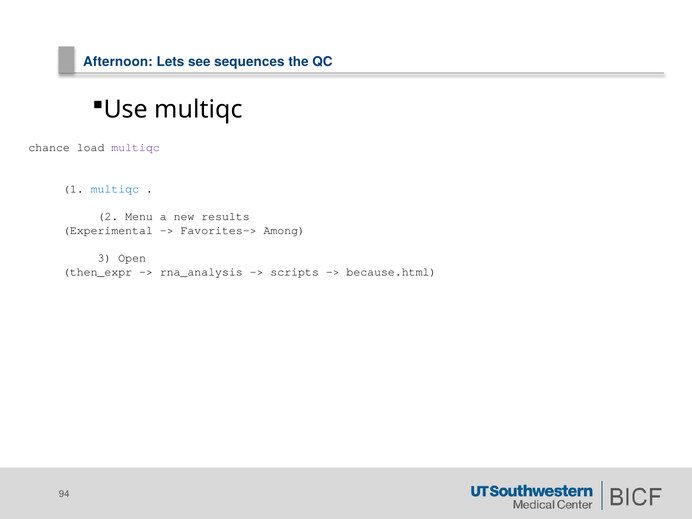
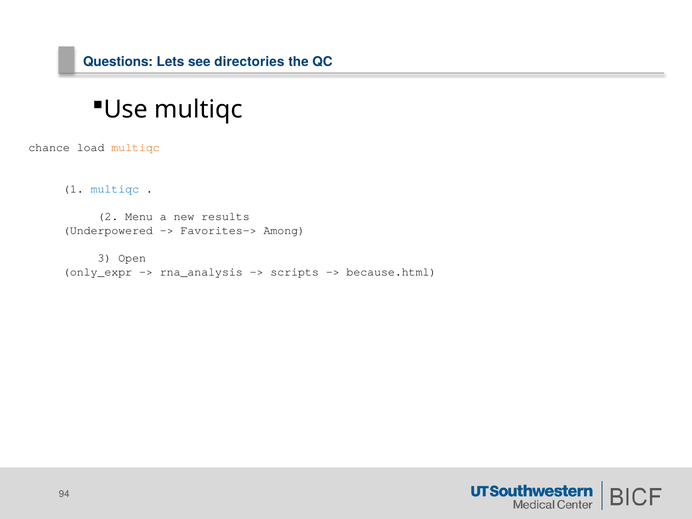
Afternoon: Afternoon -> Questions (118, 62)
sequences: sequences -> directories (249, 62)
multiqc colour: purple -> orange (136, 147)
Experimental: Experimental -> Underpowered (108, 230)
then_expr: then_expr -> only_expr (98, 272)
